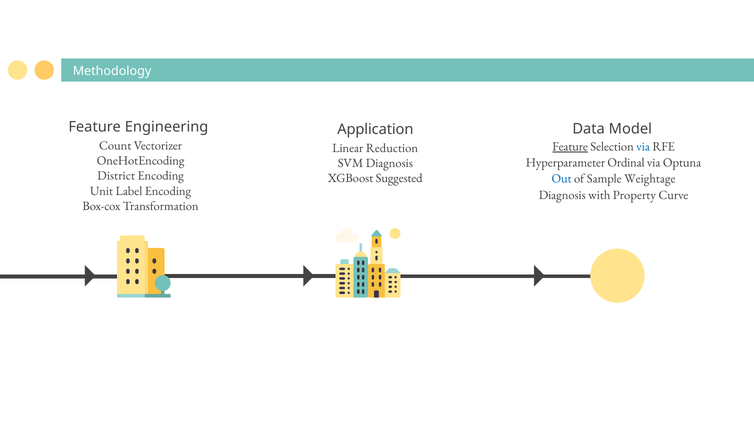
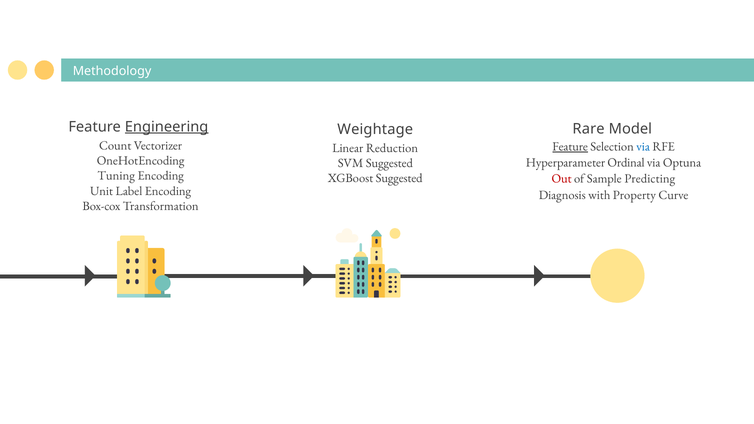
Engineering underline: none -> present (167, 127)
Data: Data -> Rare (589, 129)
Application: Application -> Weightage (375, 129)
SVM Diagnosis: Diagnosis -> Suggested (389, 163)
District: District -> Tuning (116, 176)
Out colour: blue -> red (562, 179)
Weightage: Weightage -> Predicting (650, 179)
